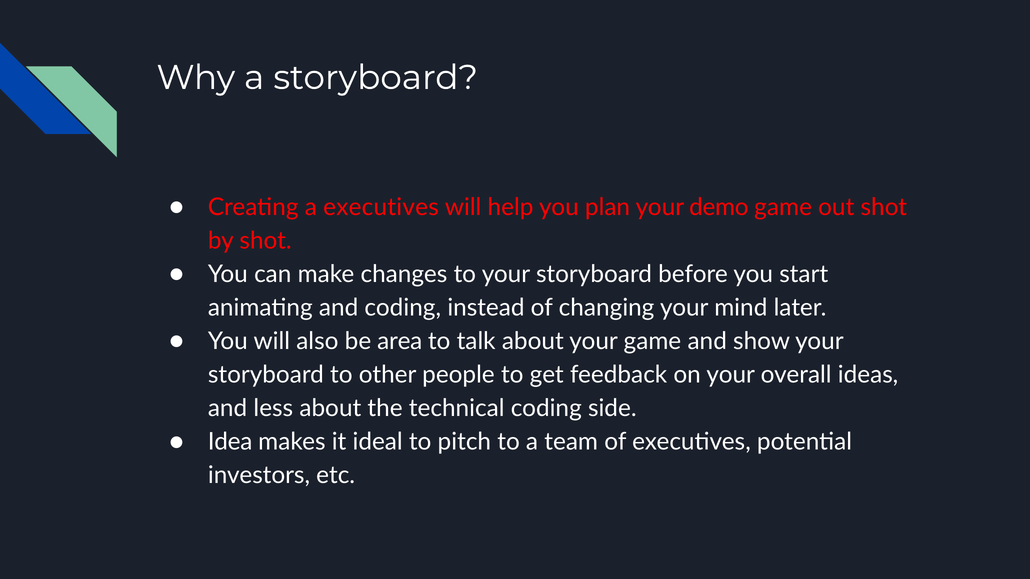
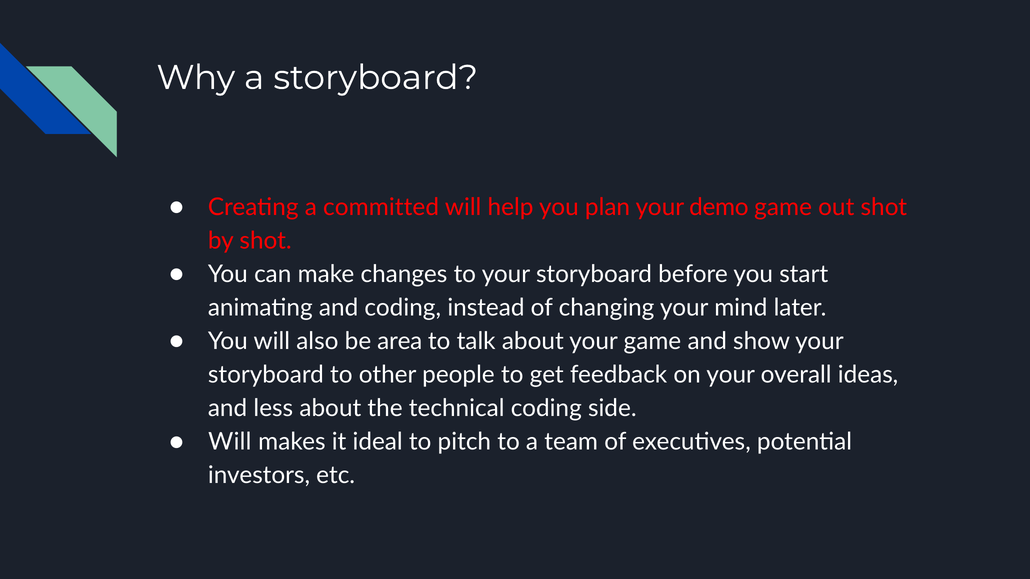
a executives: executives -> committed (381, 207)
Idea: Idea -> Will (230, 442)
